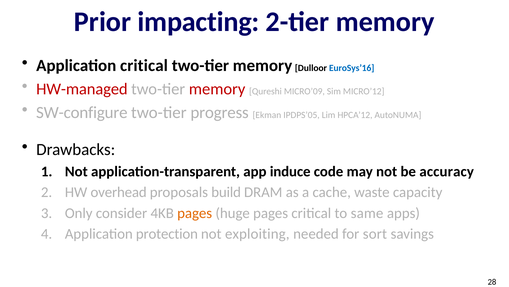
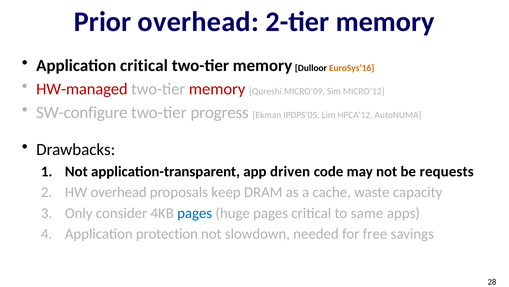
Prior impacting: impacting -> overhead (198, 22)
EuroSys’16 colour: blue -> orange (352, 68)
induce: induce -> driven (290, 171)
accuracy: accuracy -> requests (447, 171)
build: build -> keep (226, 192)
pages colour: orange -> blue (195, 213)
exploiting: exploiting -> slowdown (257, 233)
sort: sort -> free (375, 233)
